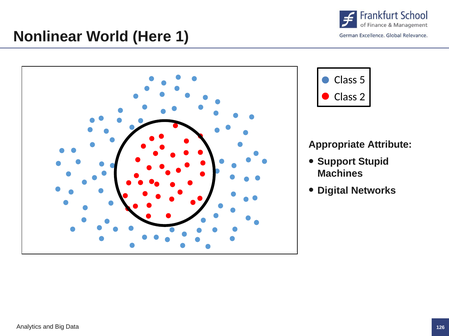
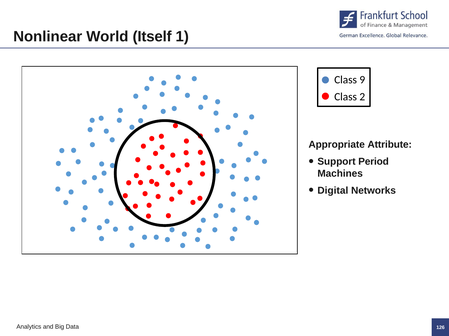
Here: Here -> Itself (152, 37)
5: 5 -> 9 (362, 80)
Stupid: Stupid -> Period (374, 162)
